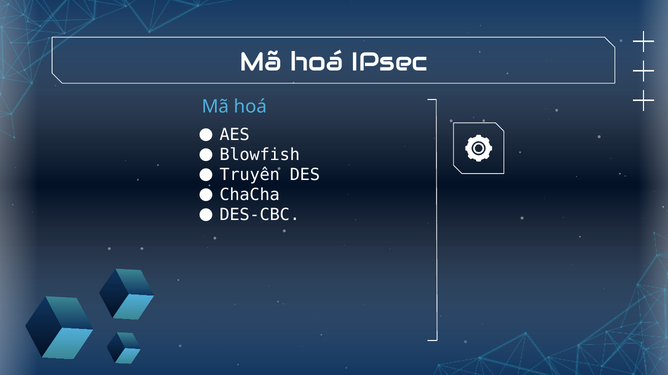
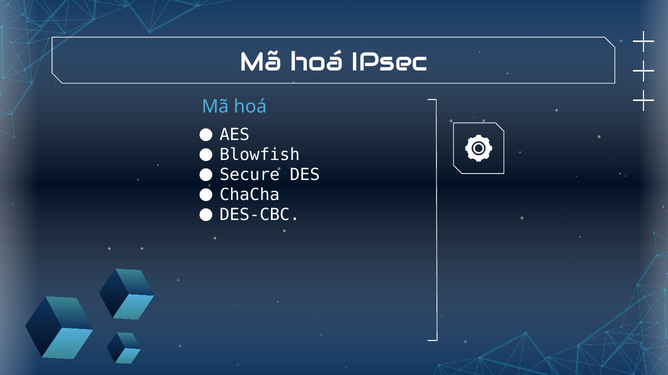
Truyến: Truyến -> Secure (250, 175)
